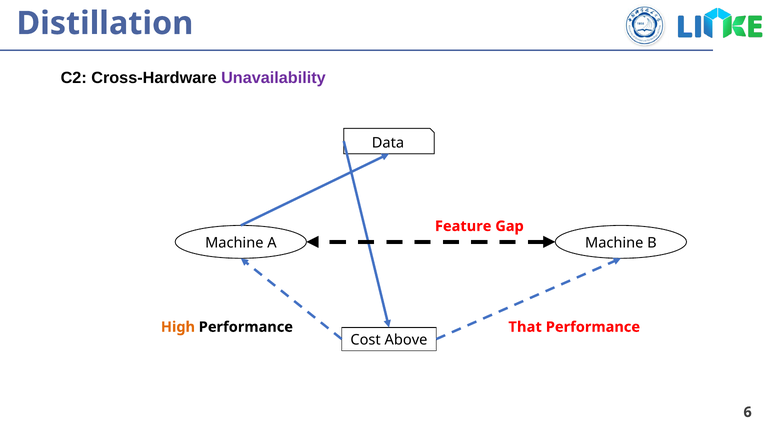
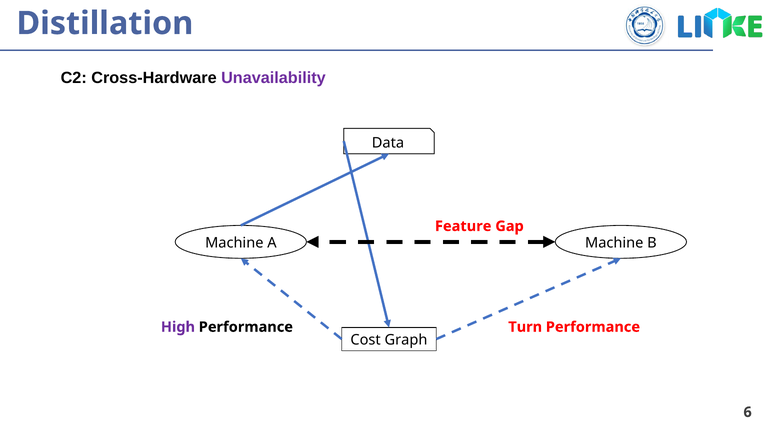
High colour: orange -> purple (178, 327)
That: That -> Turn (525, 327)
Above: Above -> Graph (406, 340)
